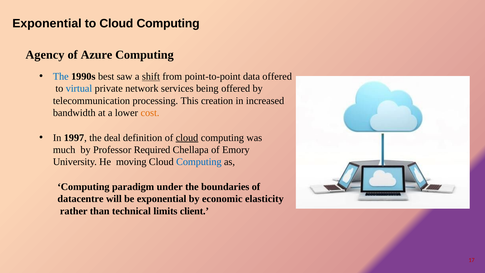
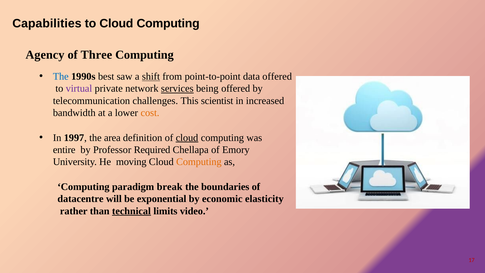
Exponential: Exponential -> Capabilities (47, 23)
Azure: Azure -> Three (96, 55)
virtual colour: blue -> purple (79, 89)
services underline: none -> present (177, 89)
processing: processing -> challenges (155, 101)
creation: creation -> scientist (217, 101)
deal: deal -> area (112, 138)
much: much -> entire (64, 150)
Computing colour: blue -> orange (199, 162)
under: under -> break (170, 187)
technical underline: none -> present (131, 211)
client: client -> video (194, 211)
